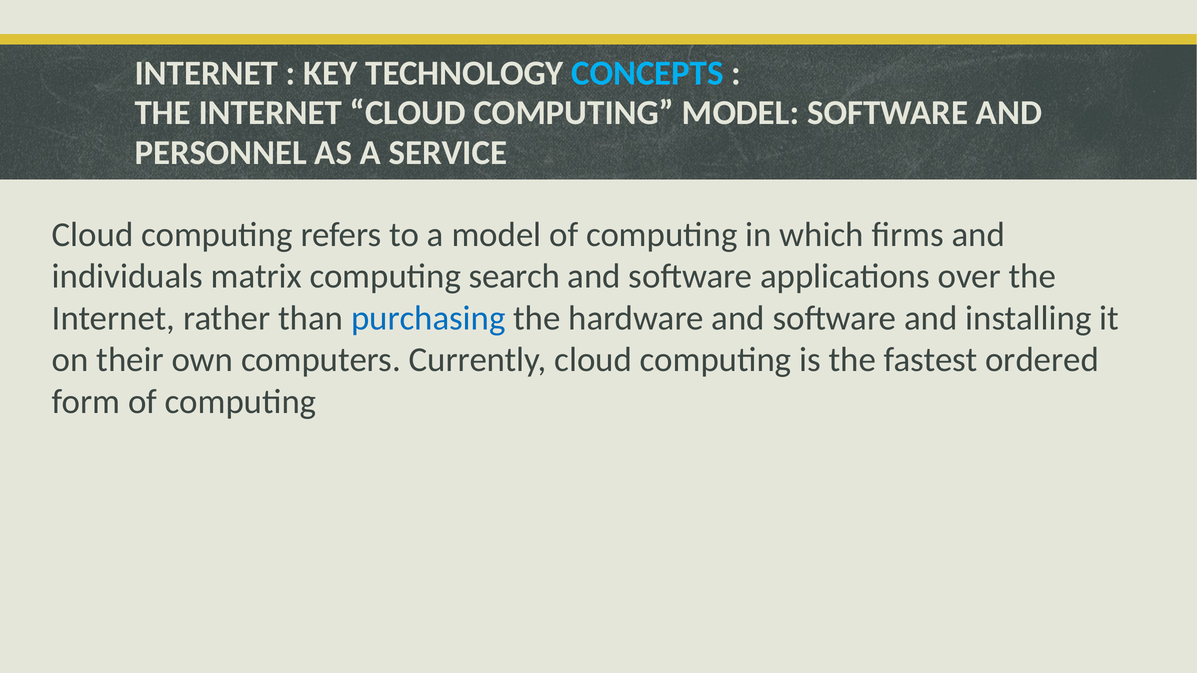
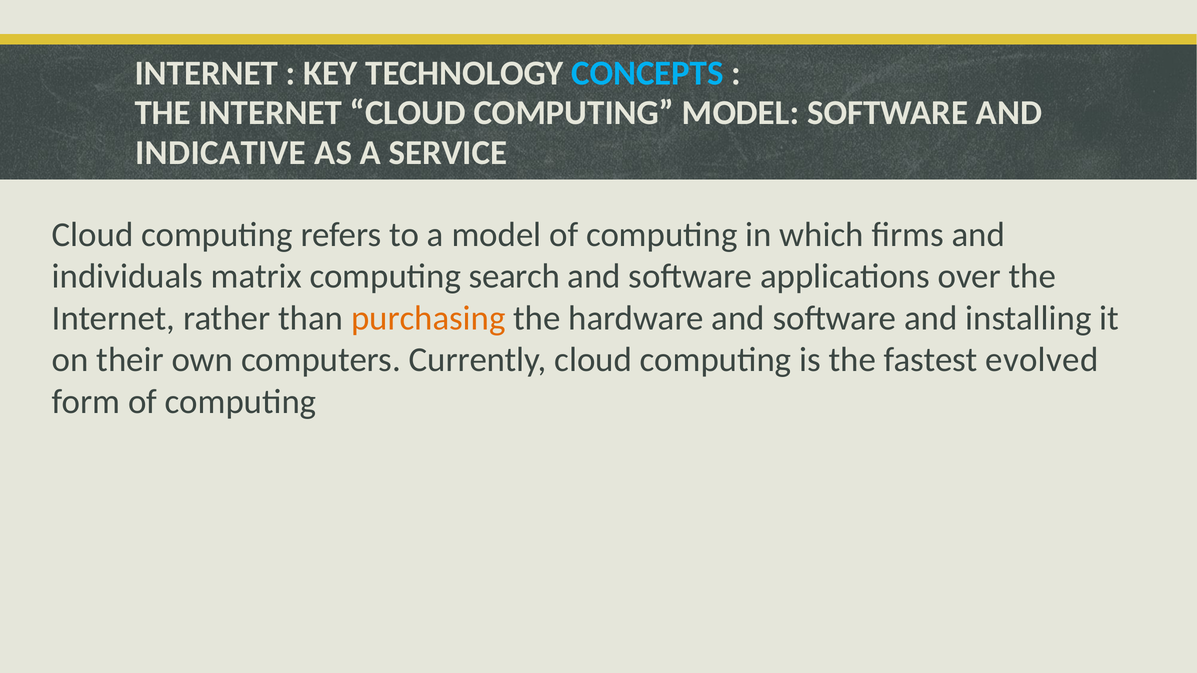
PERSONNEL: PERSONNEL -> INDICATIVE (221, 153)
purchasing colour: blue -> orange (428, 318)
ordered: ordered -> evolved (1042, 360)
